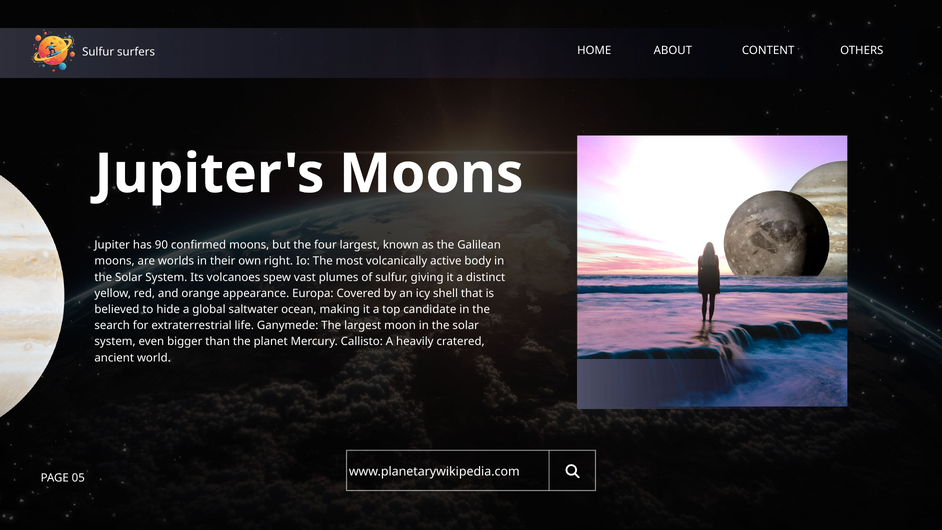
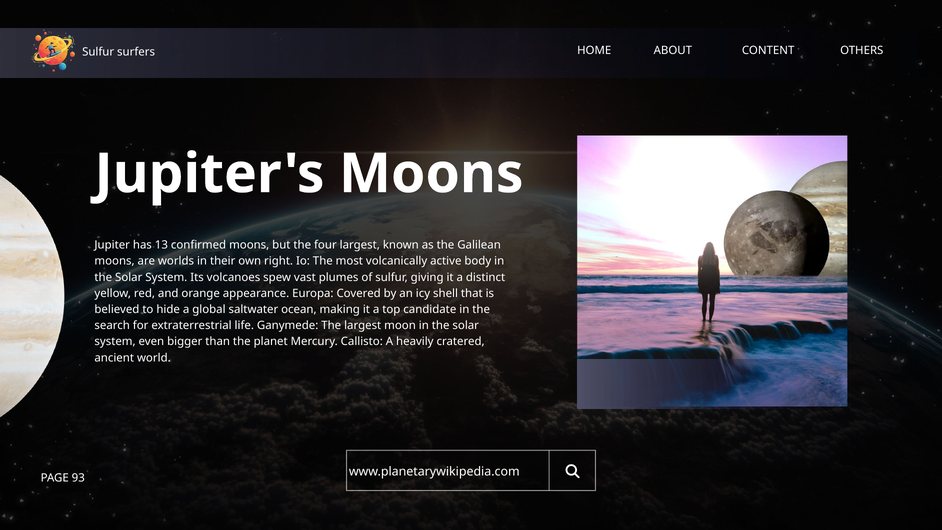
90: 90 -> 13 (161, 245)
05: 05 -> 93 (78, 478)
